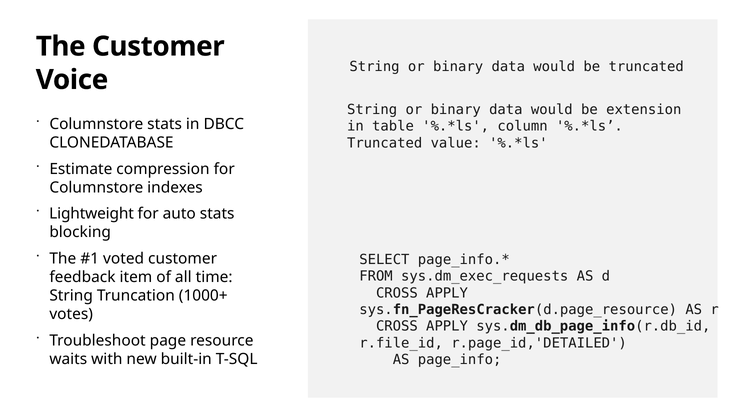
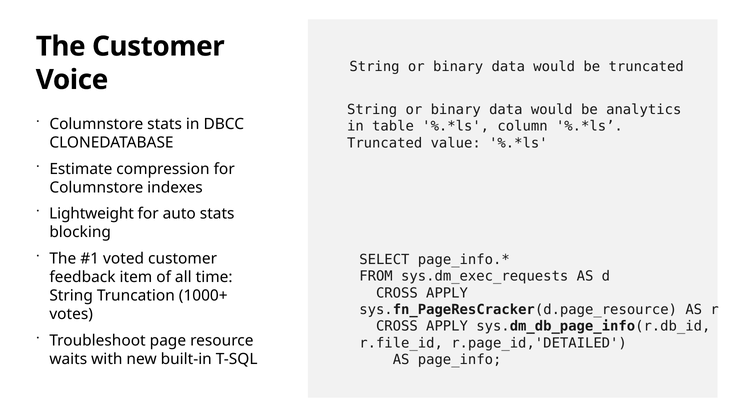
extension: extension -> analytics (644, 110)
